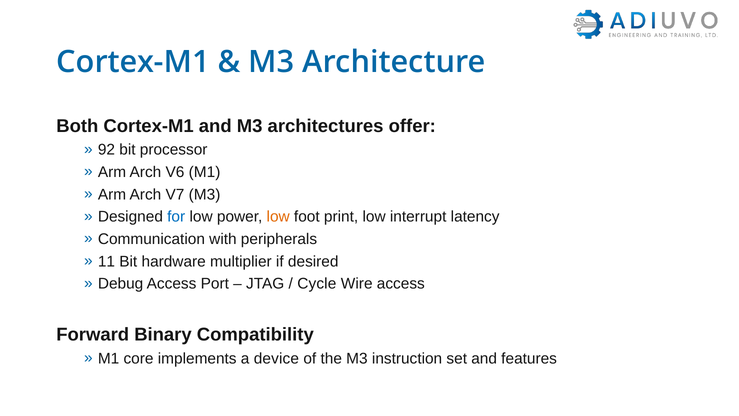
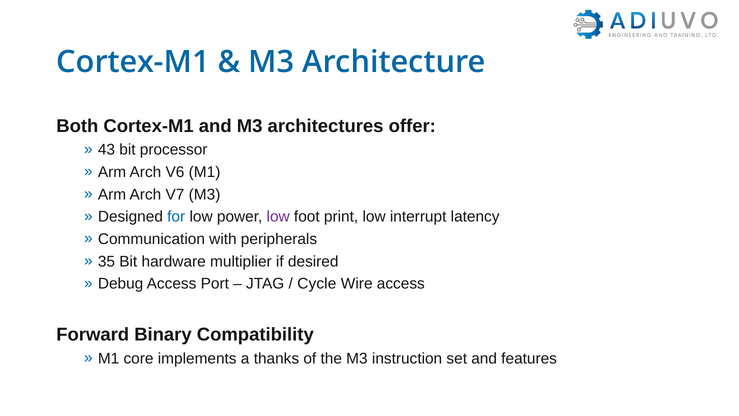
92: 92 -> 43 (106, 150)
low colour: orange -> purple (278, 217)
11: 11 -> 35 (106, 261)
device: device -> thanks (276, 358)
